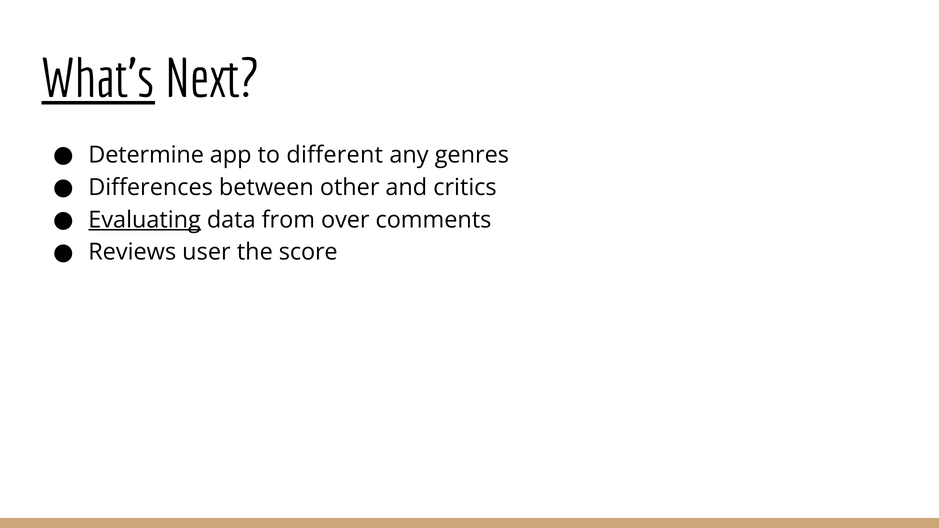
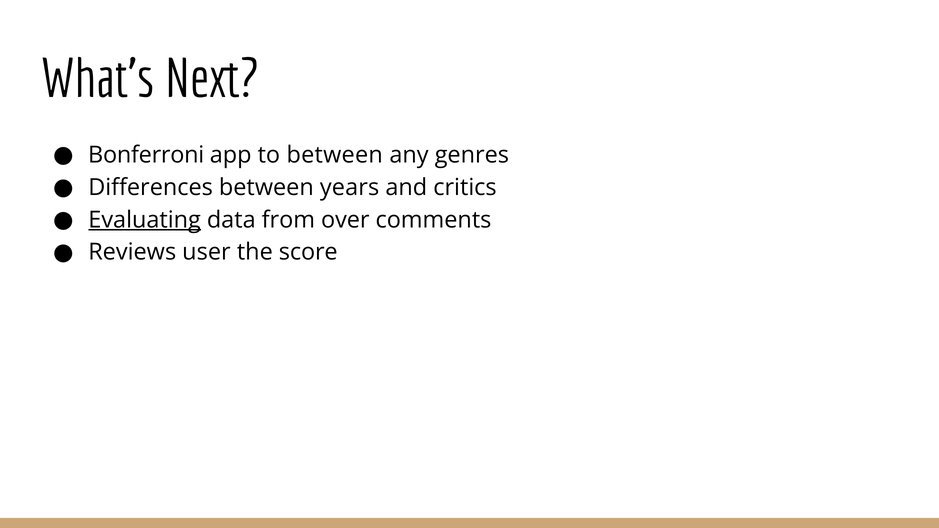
What’s underline: present -> none (98, 79)
Determine: Determine -> Bonferroni (146, 155)
to different: different -> between (335, 155)
other: other -> years (350, 188)
